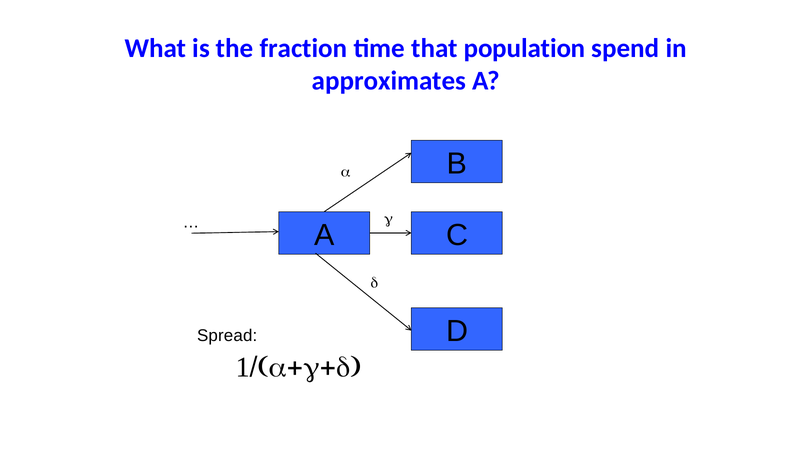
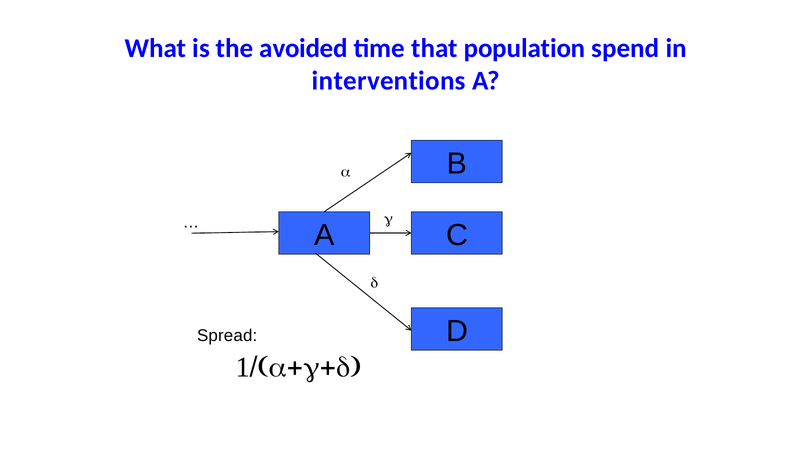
fraction: fraction -> avoided (304, 48)
approximates: approximates -> interventions (389, 81)
